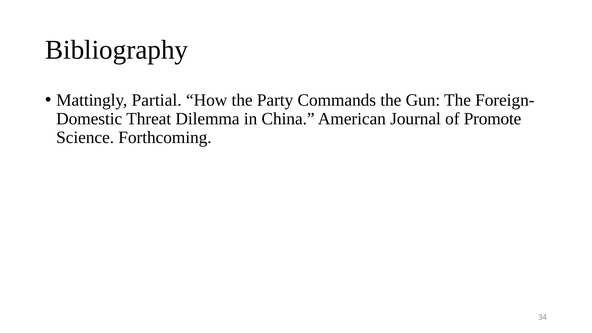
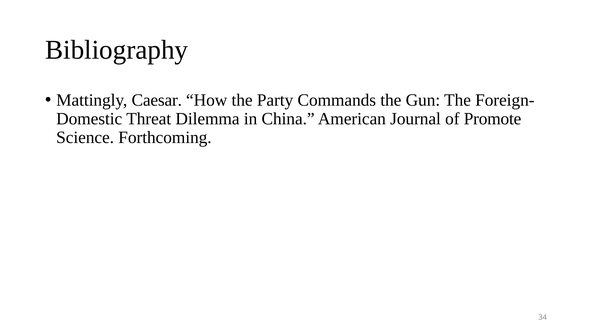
Partial: Partial -> Caesar (157, 100)
